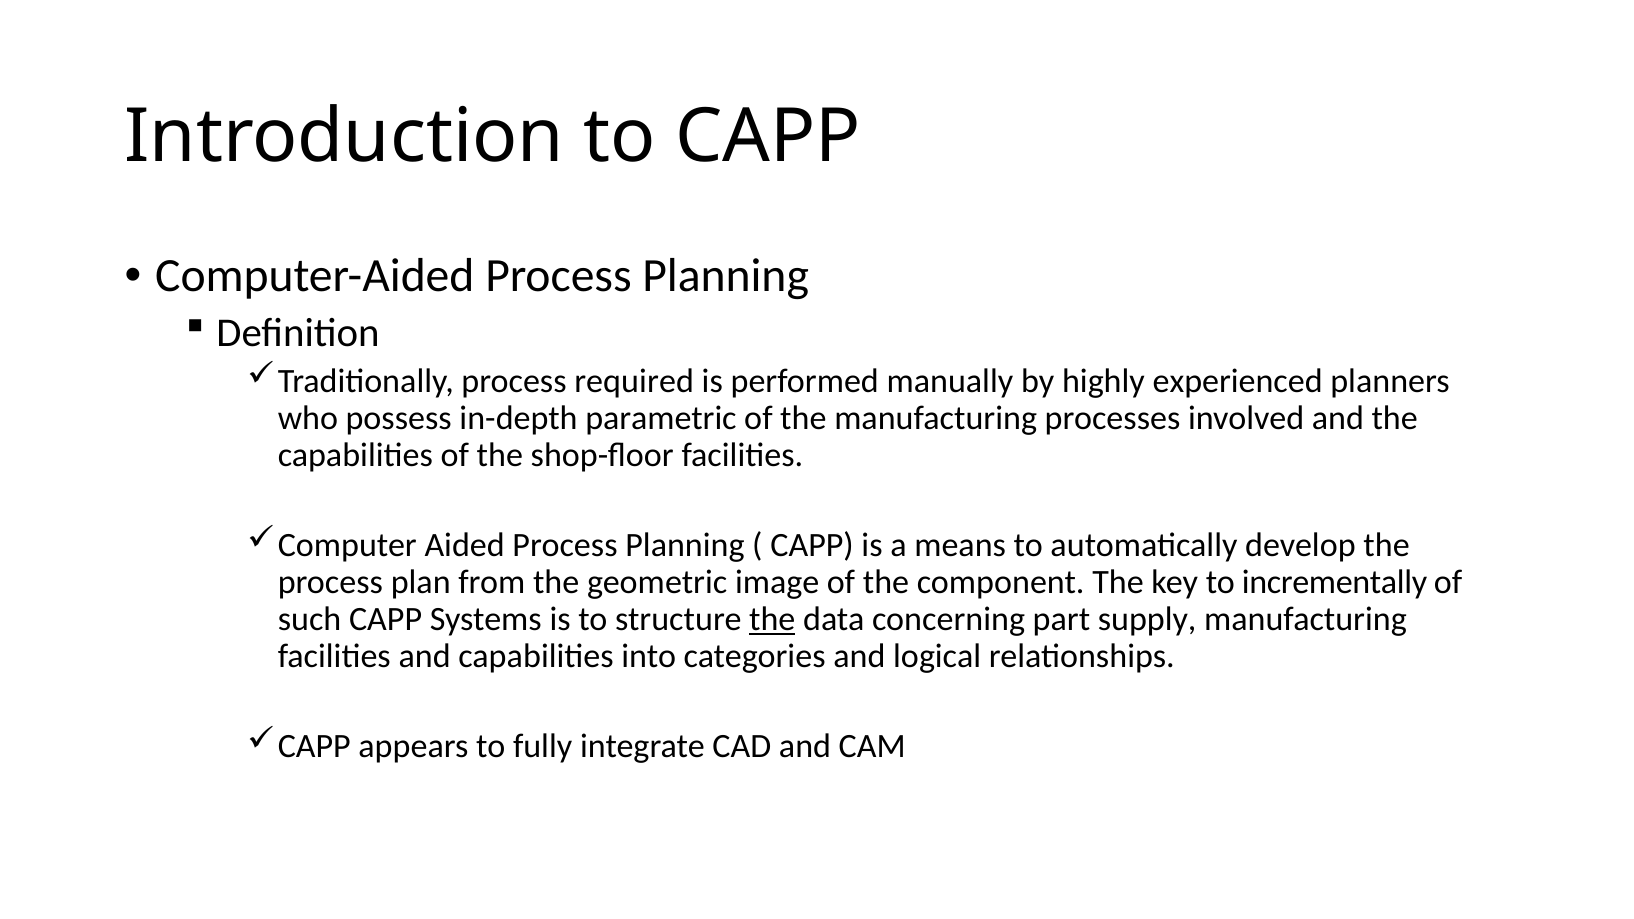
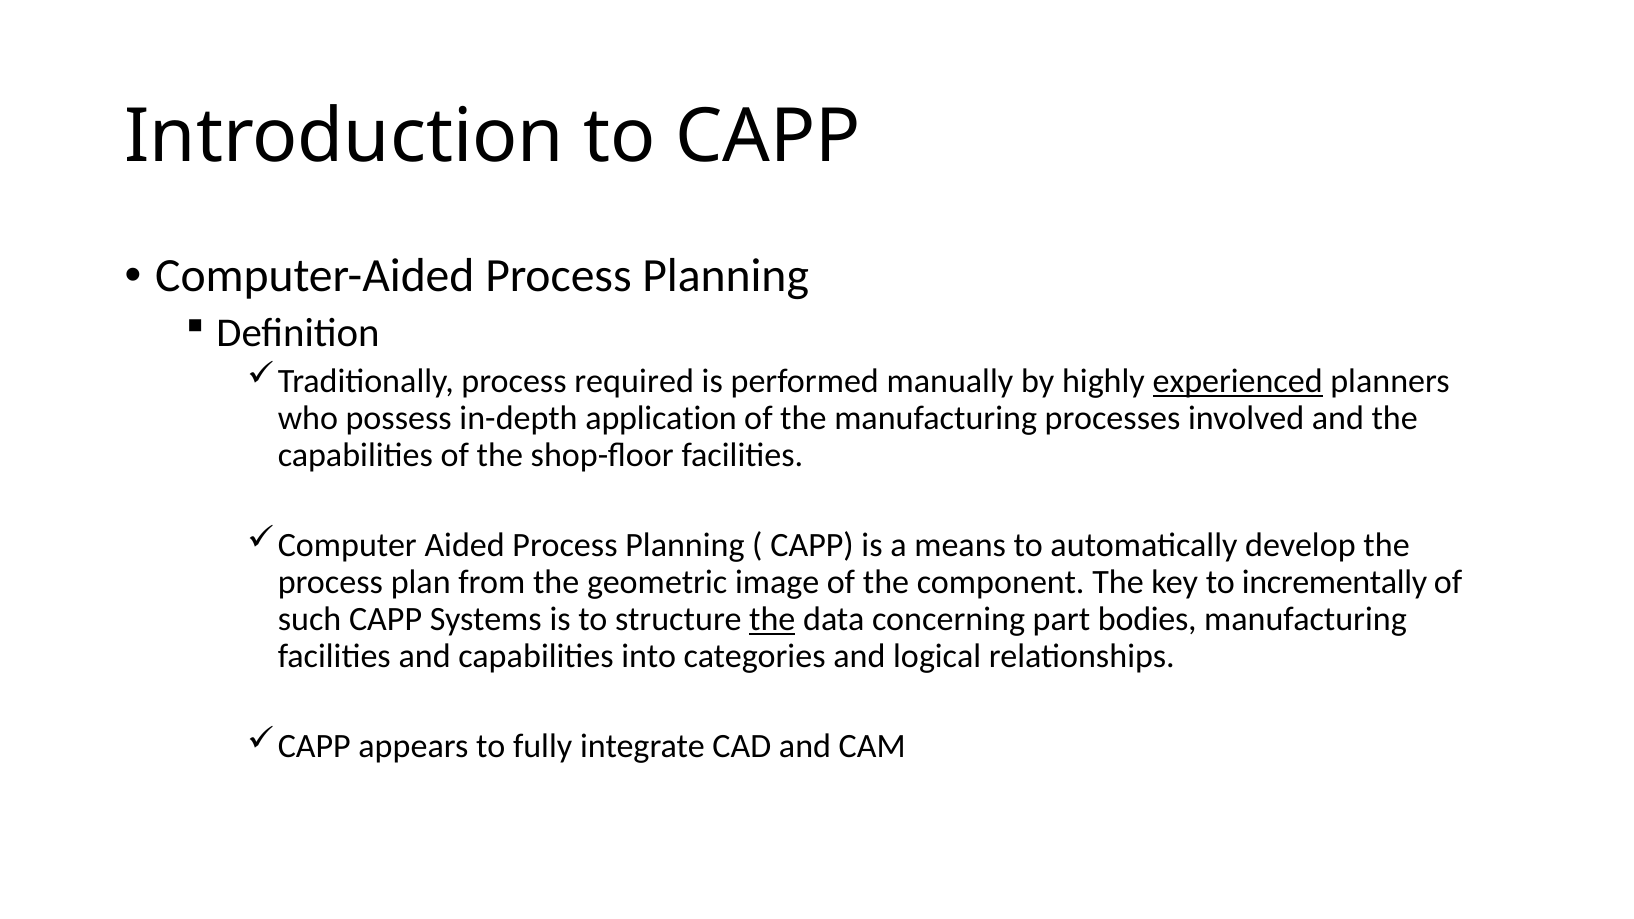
experienced underline: none -> present (1238, 382)
parametric: parametric -> application (661, 418)
supply: supply -> bodies (1147, 619)
